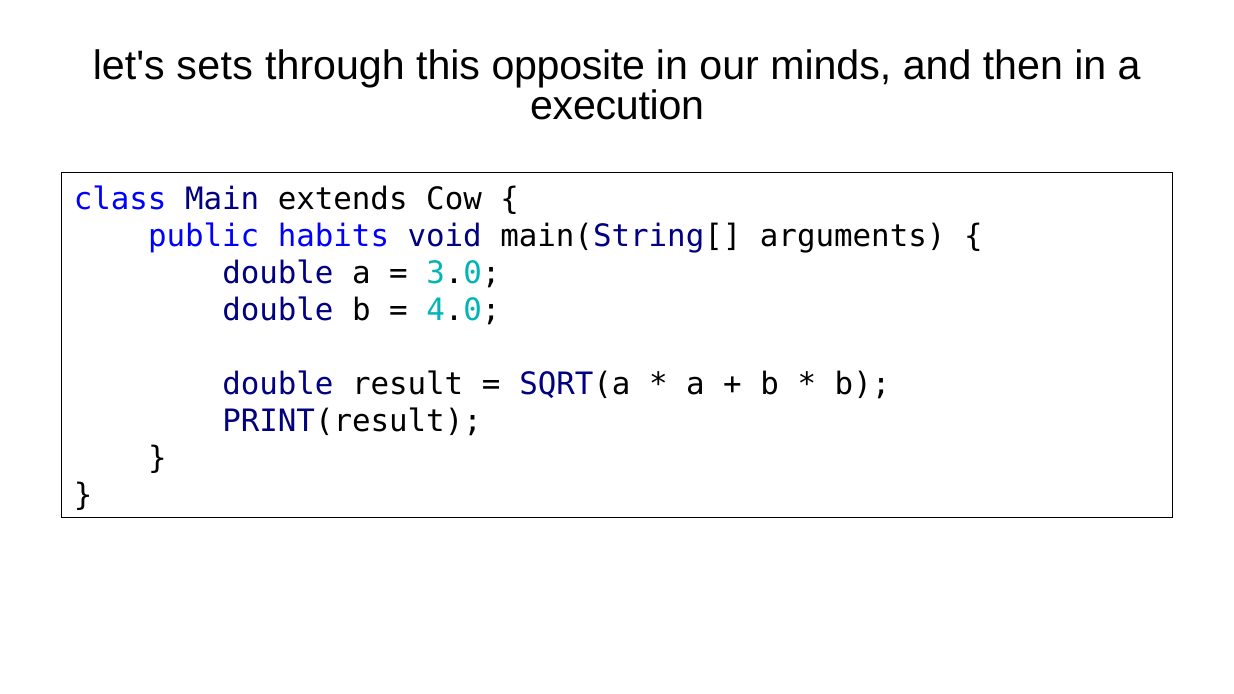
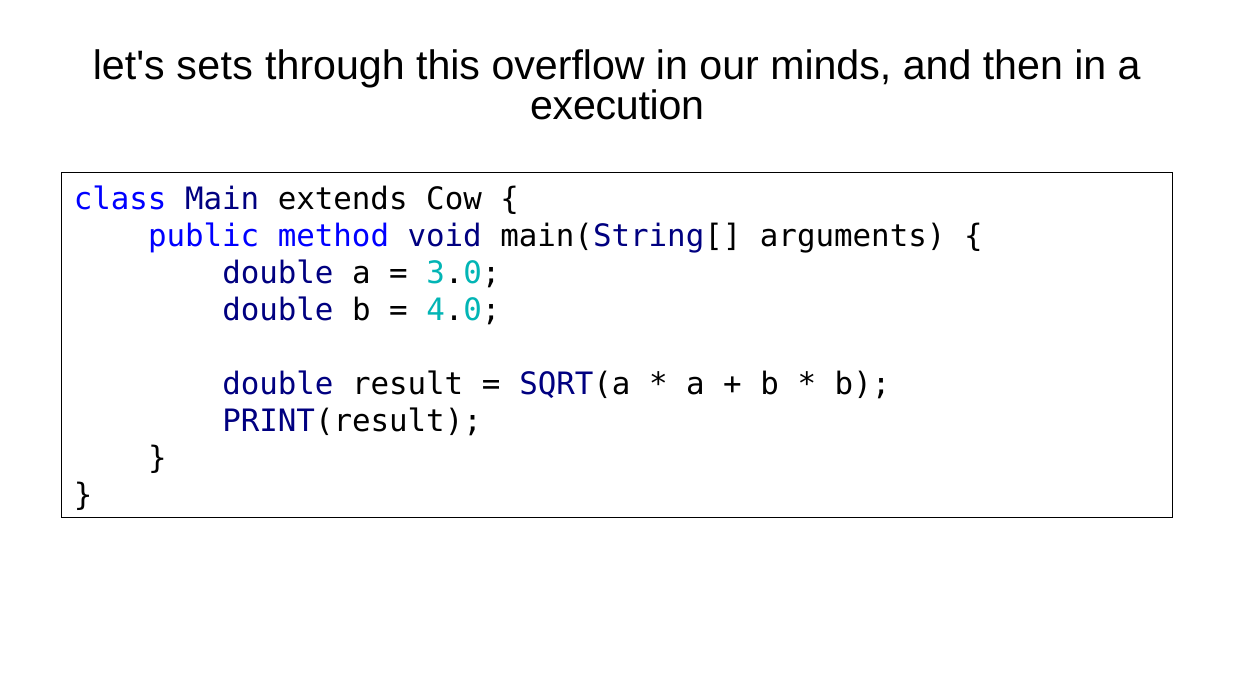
opposite: opposite -> overflow (568, 66)
habits: habits -> method (333, 236)
